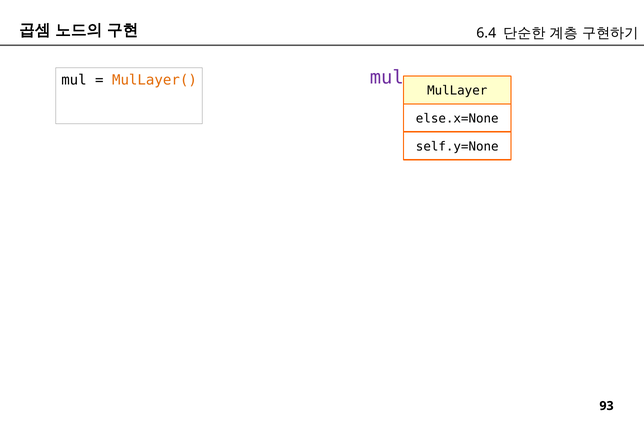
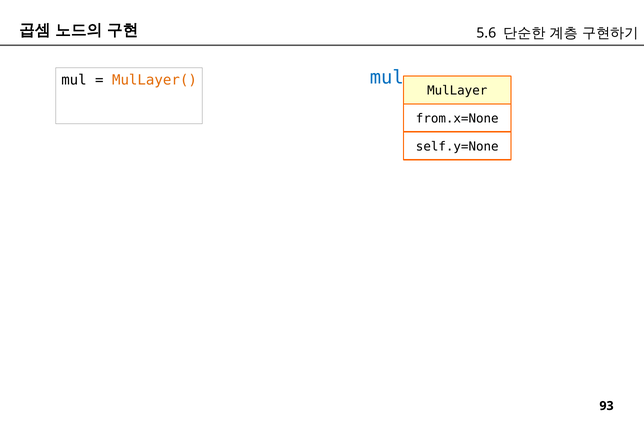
6.4: 6.4 -> 5.6 (486, 33)
mul colour: purple -> blue (387, 77)
else.x=None: else.x=None -> from.x=None (457, 119)
